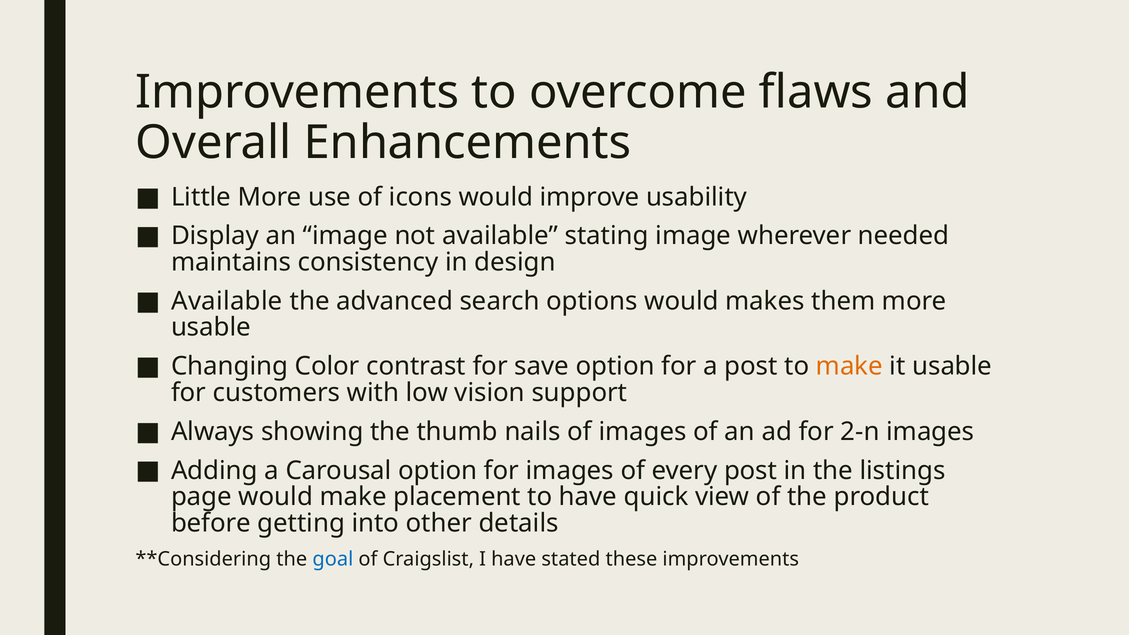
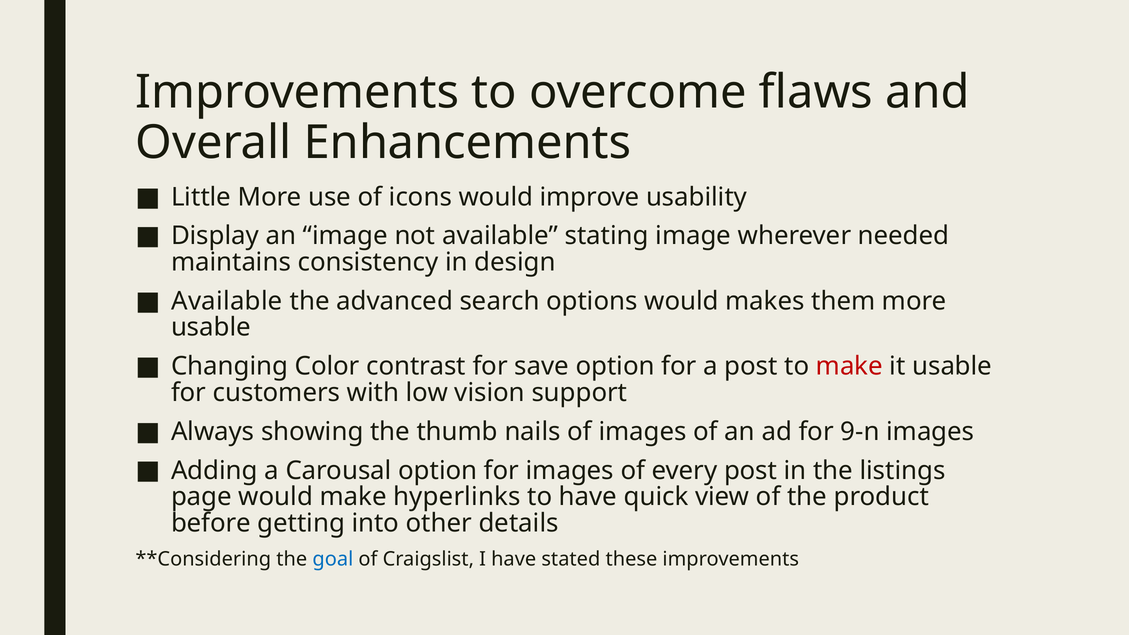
make colour: orange -> red (849, 366)
2-n: 2-n -> 9-n (860, 432)
placement: placement -> hyperlinks (457, 497)
